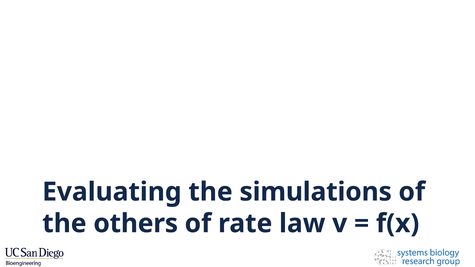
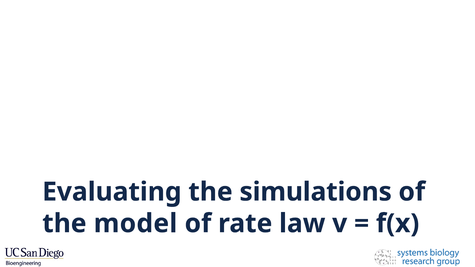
others: others -> model (135, 224)
